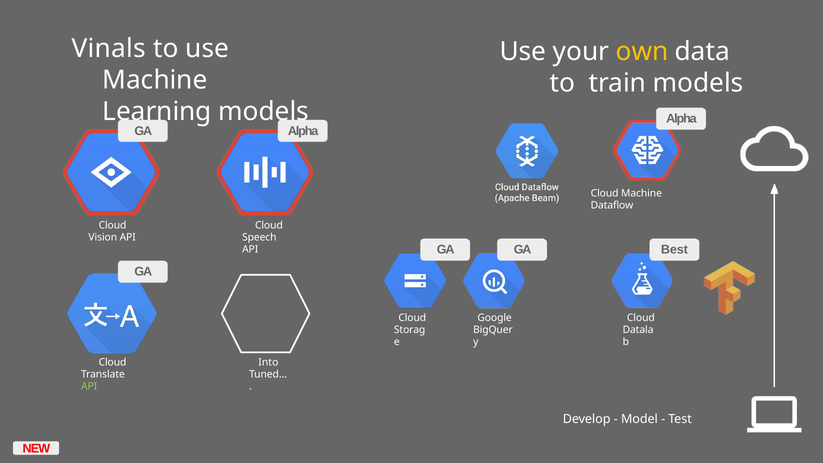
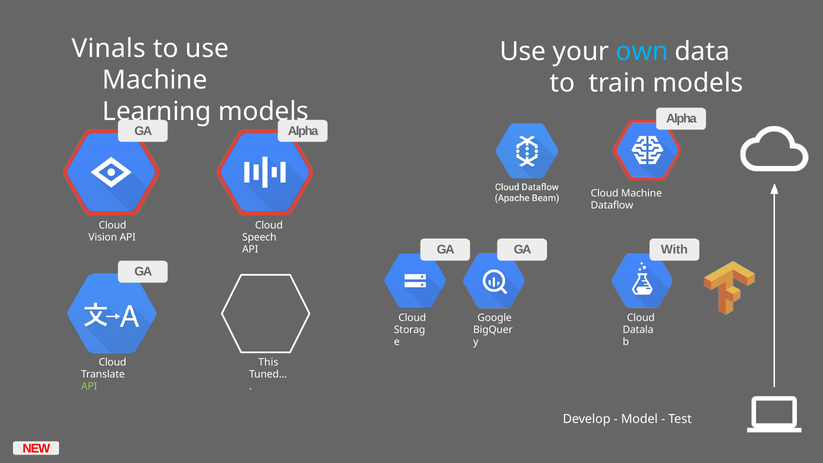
own colour: yellow -> light blue (642, 52)
Best: Best -> With (674, 250)
Into: Into -> This (268, 362)
